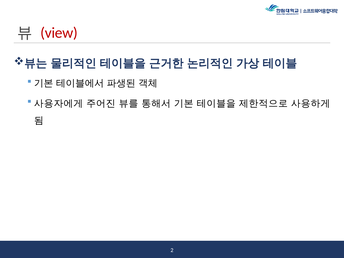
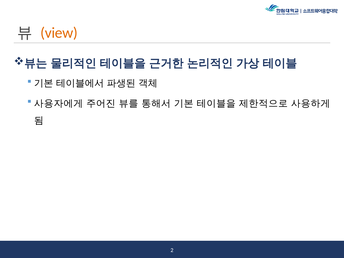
view colour: red -> orange (59, 33)
